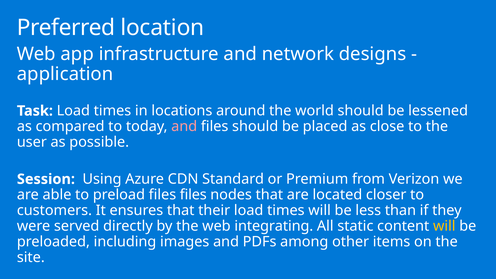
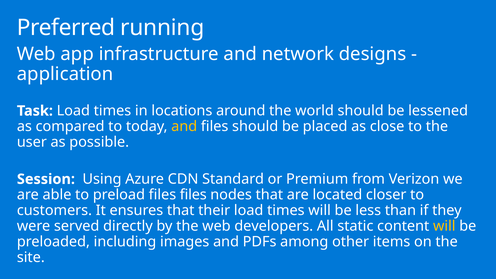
location: location -> running (162, 28)
and colour: pink -> yellow (184, 126)
integrating: integrating -> developers (274, 226)
